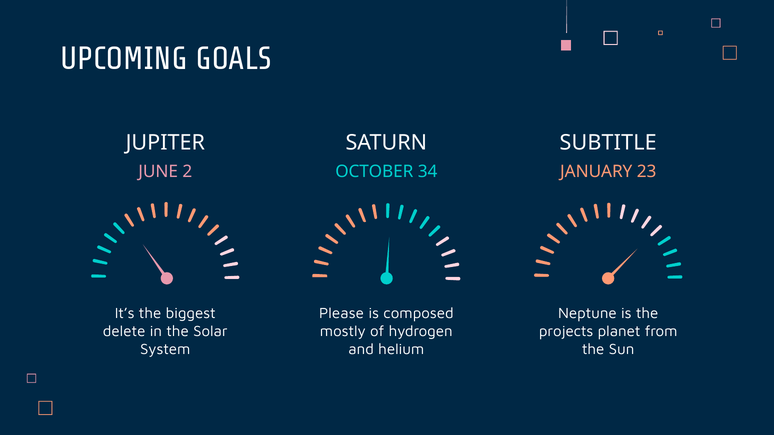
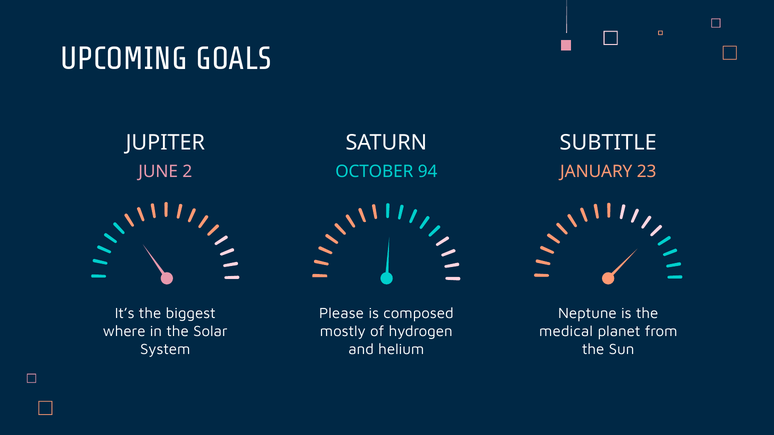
34: 34 -> 94 (428, 172)
delete: delete -> where (124, 331)
projects: projects -> medical (566, 331)
